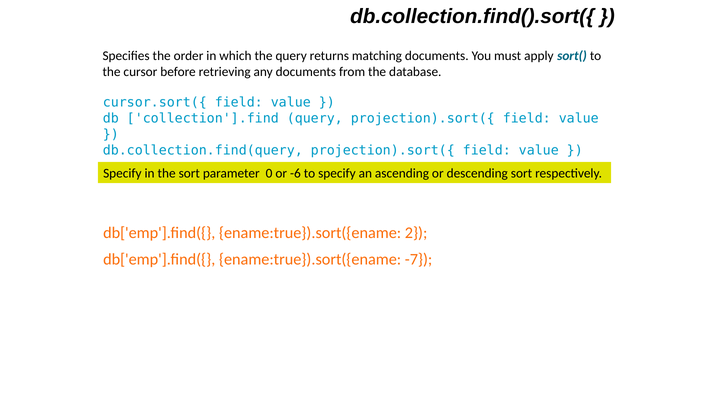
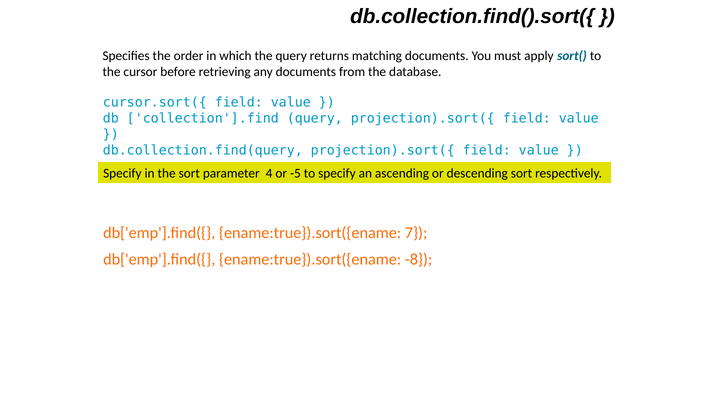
0: 0 -> 4 (269, 173)
-6: -6 -> -5 (295, 173)
2: 2 -> 7 (416, 233)
-7: -7 -> -8 (419, 259)
